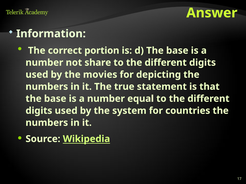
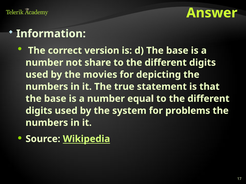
portion: portion -> version (102, 51)
countries: countries -> problems (188, 111)
